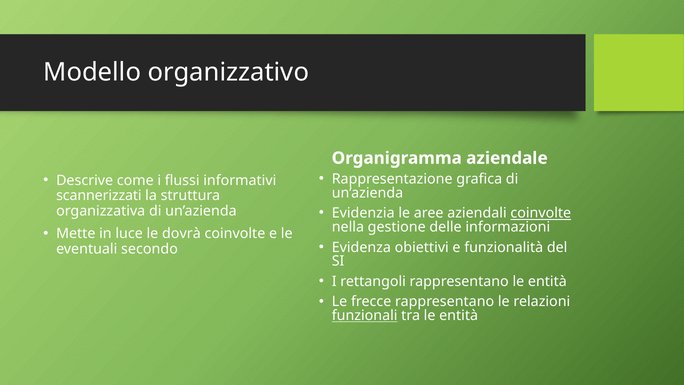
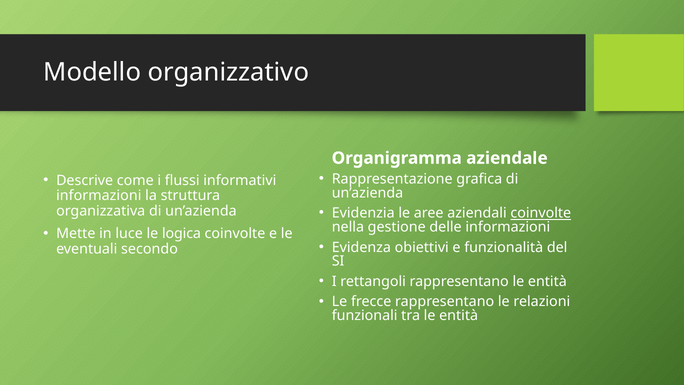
scannerizzati: scannerizzati -> informazioni (99, 196)
dovrà: dovrà -> logica (181, 234)
funzionali underline: present -> none (365, 315)
